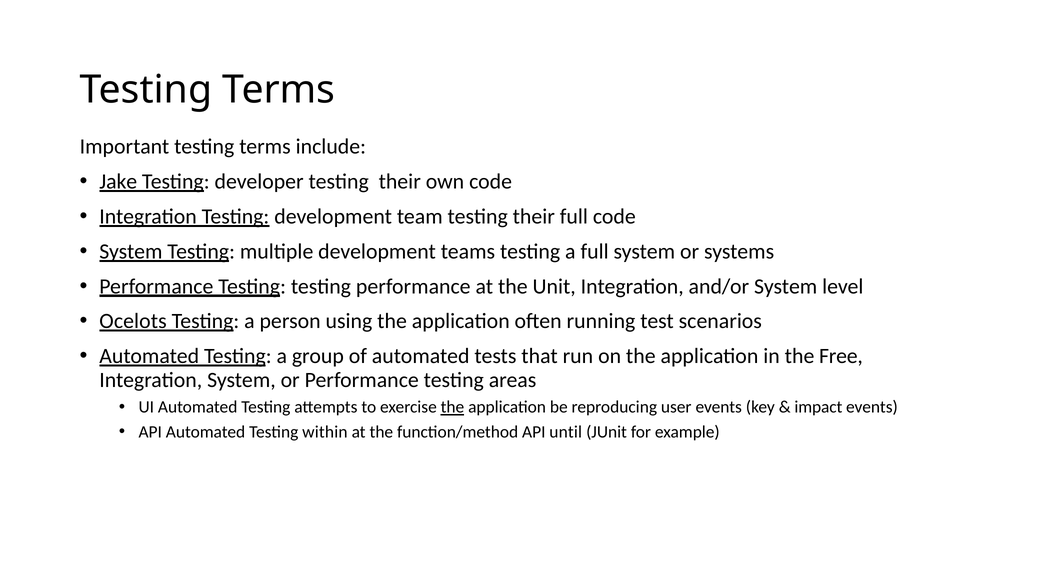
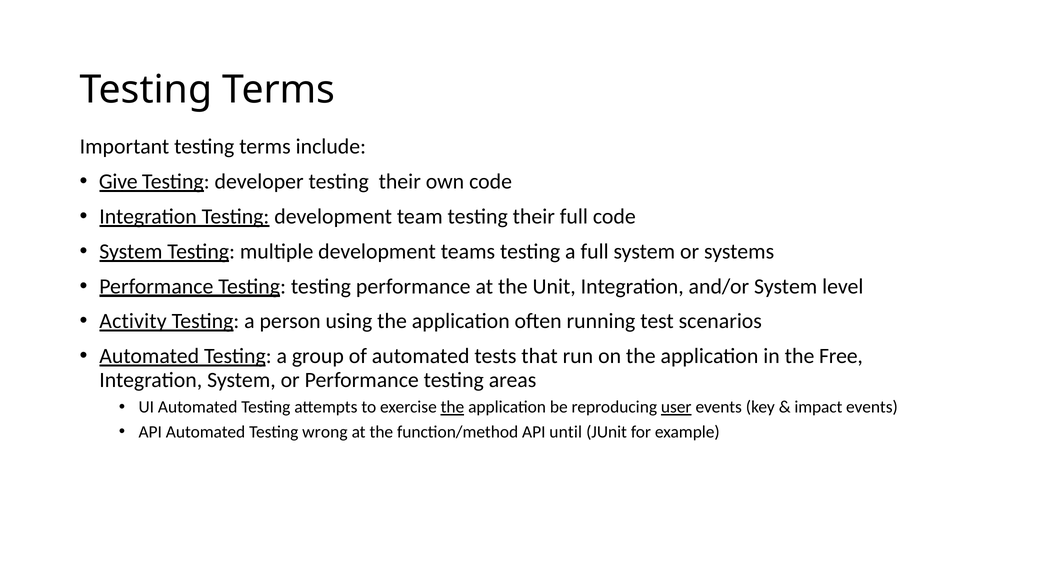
Jake: Jake -> Give (118, 182)
Ocelots: Ocelots -> Activity (133, 321)
user underline: none -> present (676, 408)
within: within -> wrong (325, 432)
